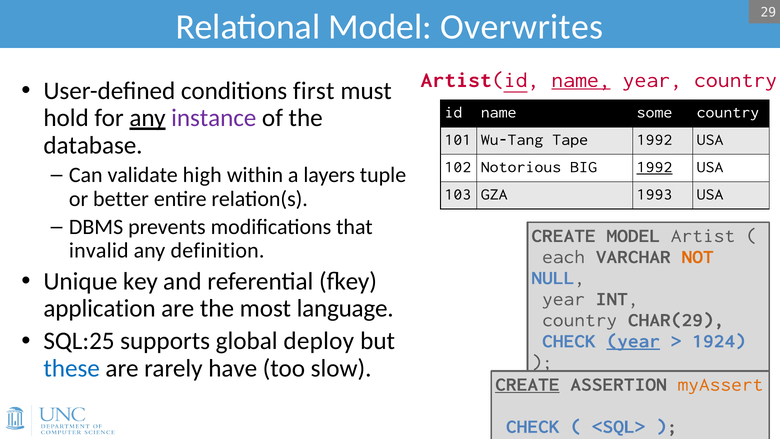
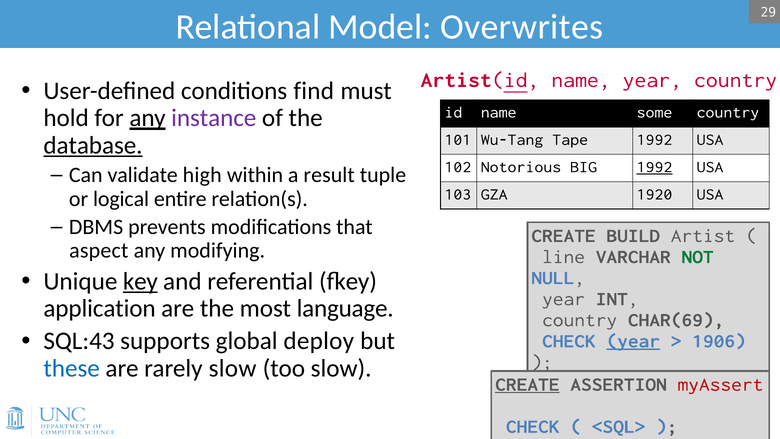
name underline: present -> none (581, 80)
first: first -> find (314, 91)
database underline: none -> present (93, 145)
layers: layers -> result (329, 175)
1993: 1993 -> 1920 (654, 194)
better: better -> logical (121, 199)
CREATE MODEL: MODEL -> BUILD (633, 235)
invalid: invalid -> aspect (99, 251)
definition: definition -> modifying (218, 251)
each: each -> line (564, 256)
NOT colour: orange -> green (698, 256)
key underline: none -> present (140, 281)
CHAR(29: CHAR(29 -> CHAR(69 (676, 320)
SQL:25: SQL:25 -> SQL:43 (79, 341)
1924: 1924 -> 1906 (719, 341)
rarely have: have -> slow (233, 368)
myAssert colour: orange -> red (720, 384)
